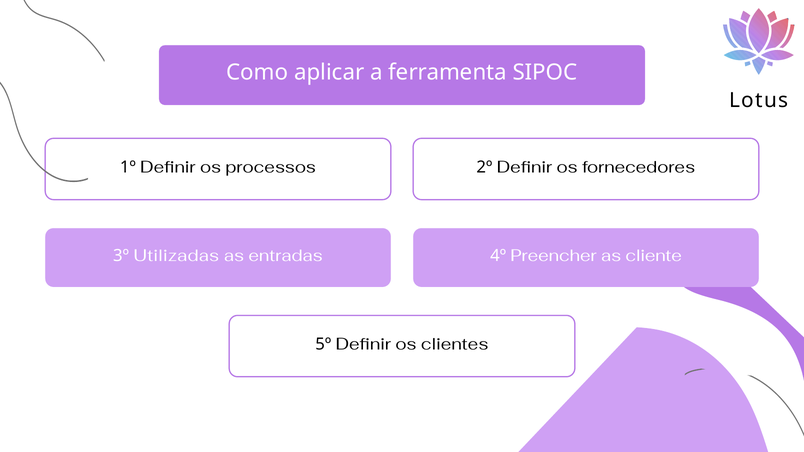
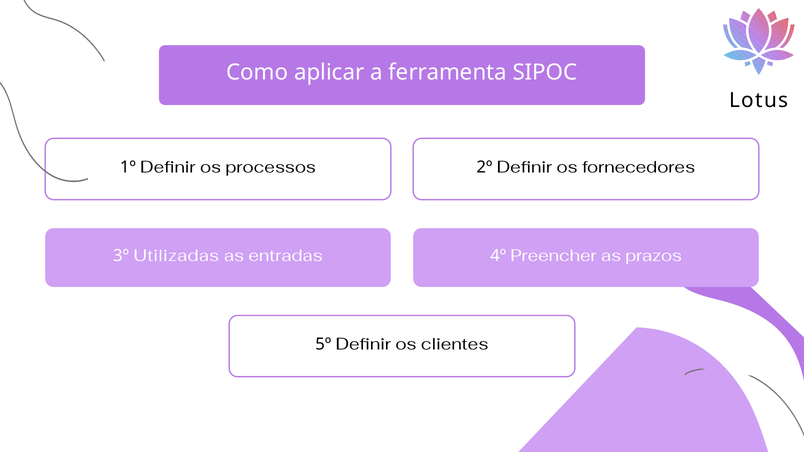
cliente: cliente -> prazos (654, 256)
